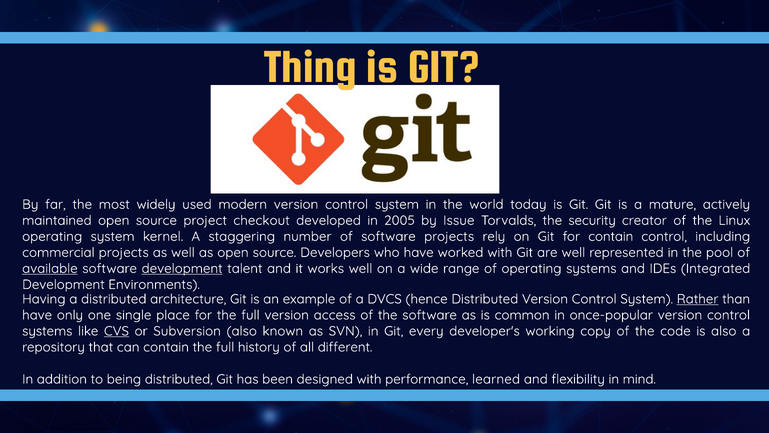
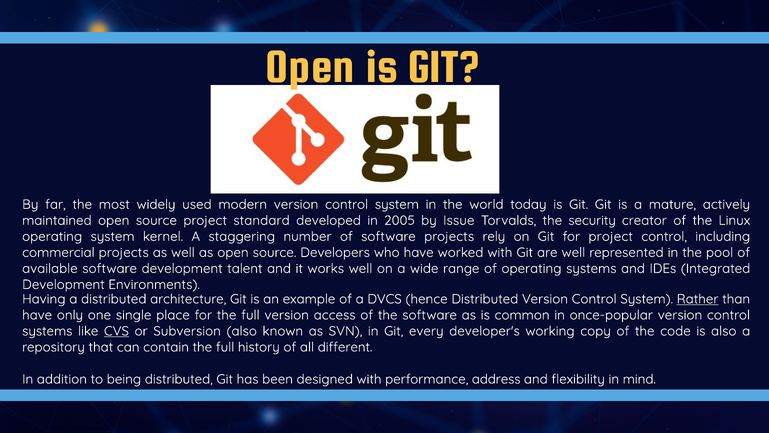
Thing: Thing -> Open (310, 66)
checkout: checkout -> standard (261, 220)
for contain: contain -> project (611, 236)
available underline: present -> none (50, 268)
development underline: present -> none (182, 268)
learned: learned -> address (496, 379)
